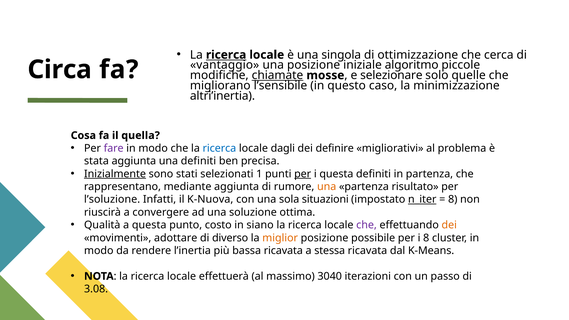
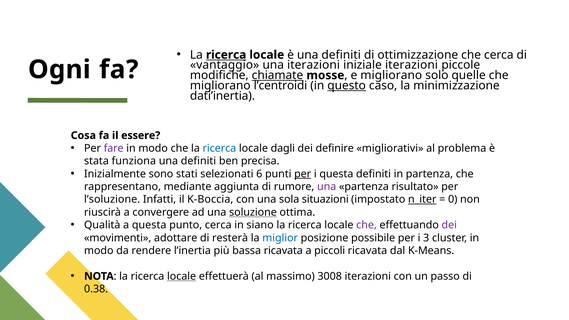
è una singola: singola -> definiti (341, 55)
una posizione: posizione -> iterazioni (314, 65)
iniziale algoritmo: algoritmo -> iterazioni (412, 65)
Circa: Circa -> Ogni (59, 70)
e selezionare: selezionare -> migliorano (391, 75)
l’sensibile: l’sensibile -> l’centroidi (280, 86)
questo underline: none -> present (347, 86)
altri’inertia: altri’inertia -> dati’inertia (222, 96)
quella: quella -> essere (141, 135)
stata aggiunta: aggiunta -> funziona (134, 161)
Inizialmente underline: present -> none (115, 174)
1: 1 -> 6 (259, 174)
una colour: orange -> purple (327, 187)
K-Nuova: K-Nuova -> K-Boccia (210, 199)
8: 8 -> 0 (453, 199)
soluzione underline: none -> present (253, 212)
punto costo: costo -> cerca (218, 225)
dei colour: orange -> purple (449, 225)
diverso: diverso -> resterà (230, 238)
miglior colour: orange -> blue (280, 238)
i 8: 8 -> 3 (426, 238)
stessa: stessa -> piccoli (330, 251)
locale underline: none -> present (182, 276)
3040: 3040 -> 3008 (330, 276)
3.08: 3.08 -> 0.38 (96, 289)
